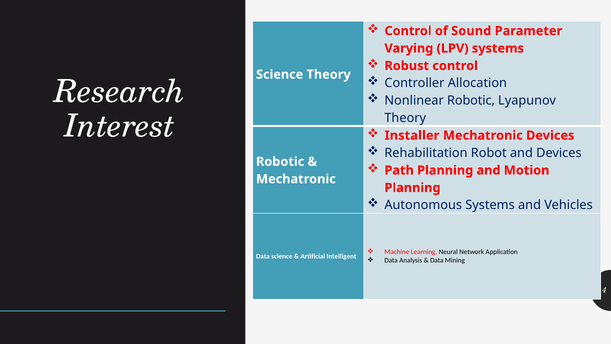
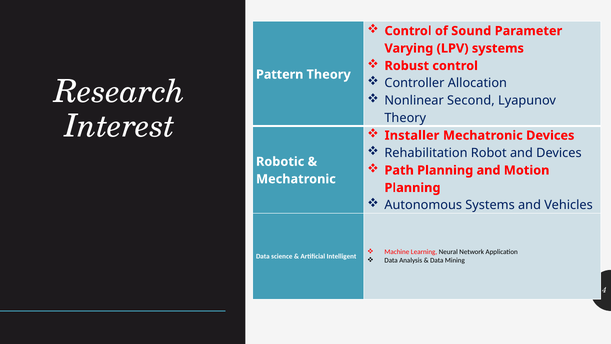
Science: Science -> Pattern (280, 74)
Nonlinear Robotic: Robotic -> Second (471, 101)
